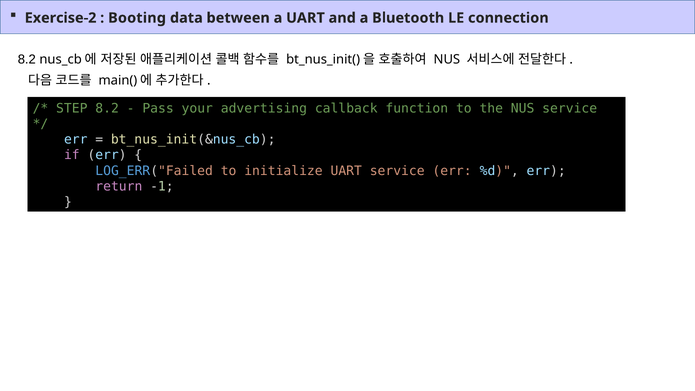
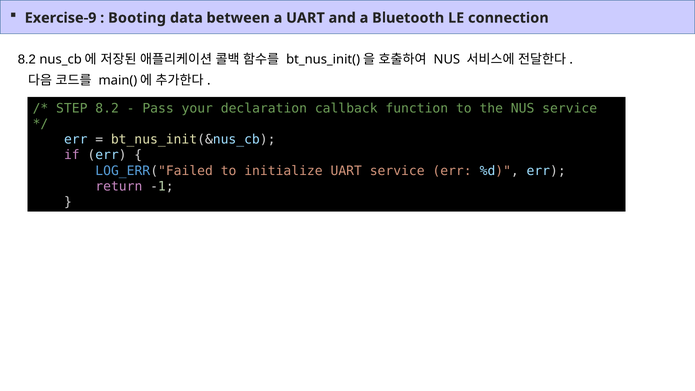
Exercise-2: Exercise-2 -> Exercise-9 (61, 18)
advertising: advertising -> declaration (264, 108)
